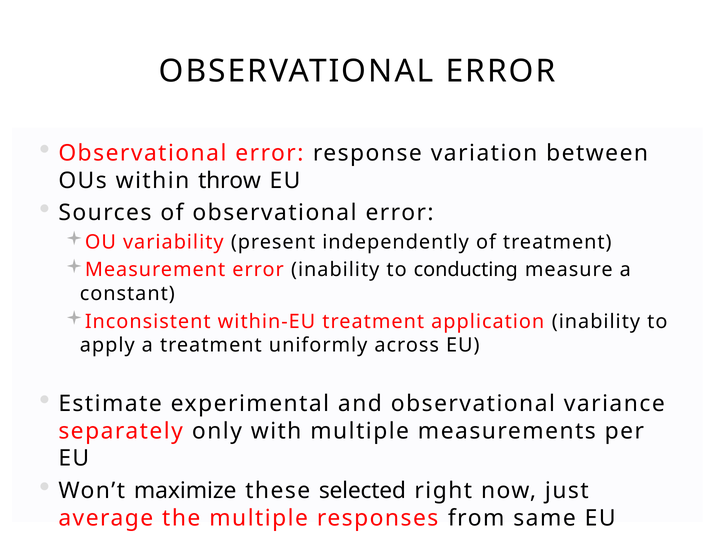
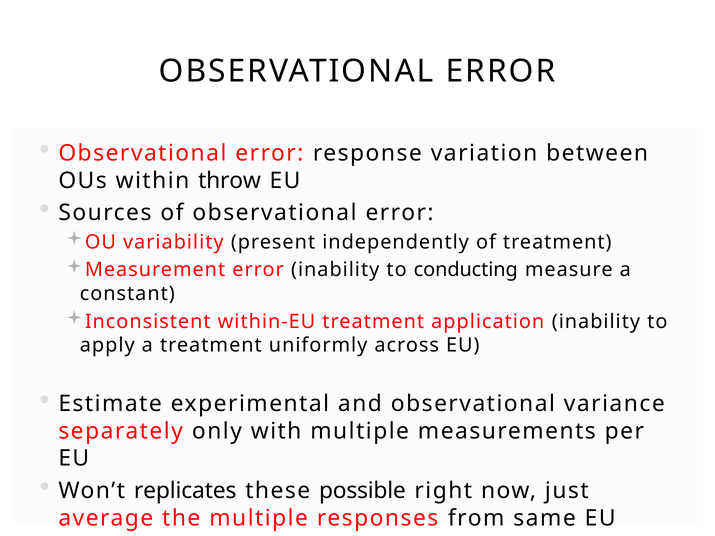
maximize: maximize -> replicates (185, 491)
selected: selected -> possible (362, 491)
